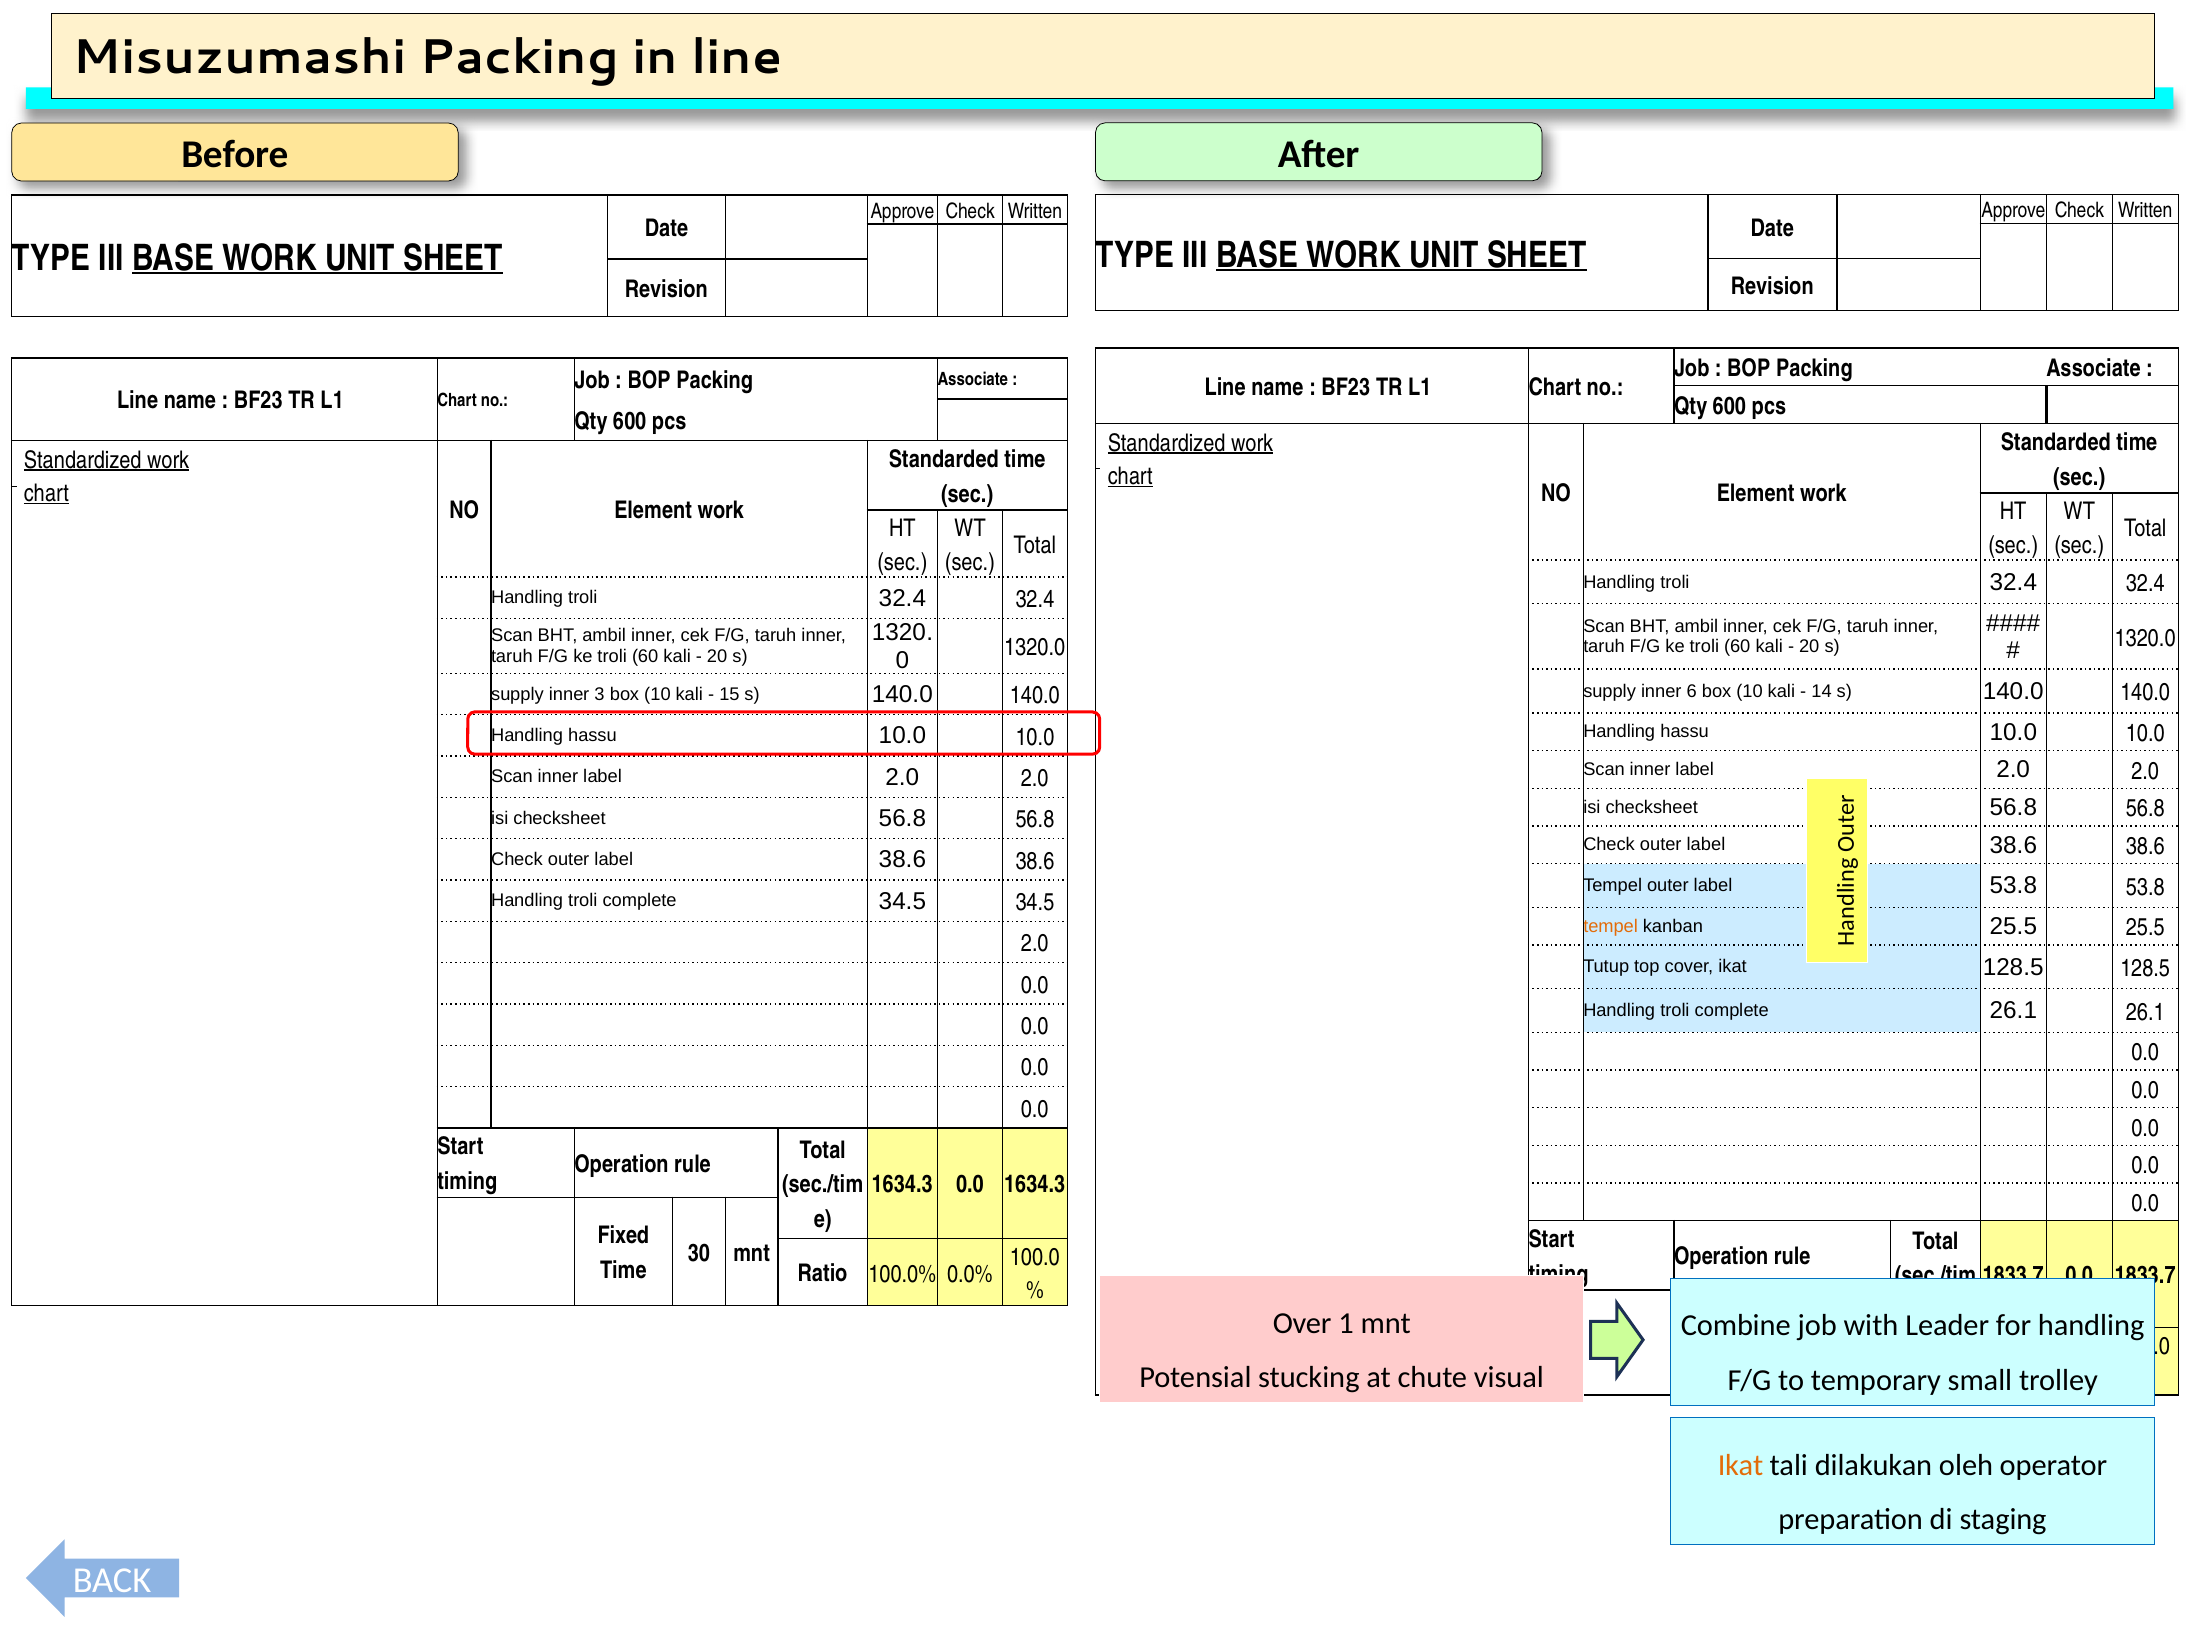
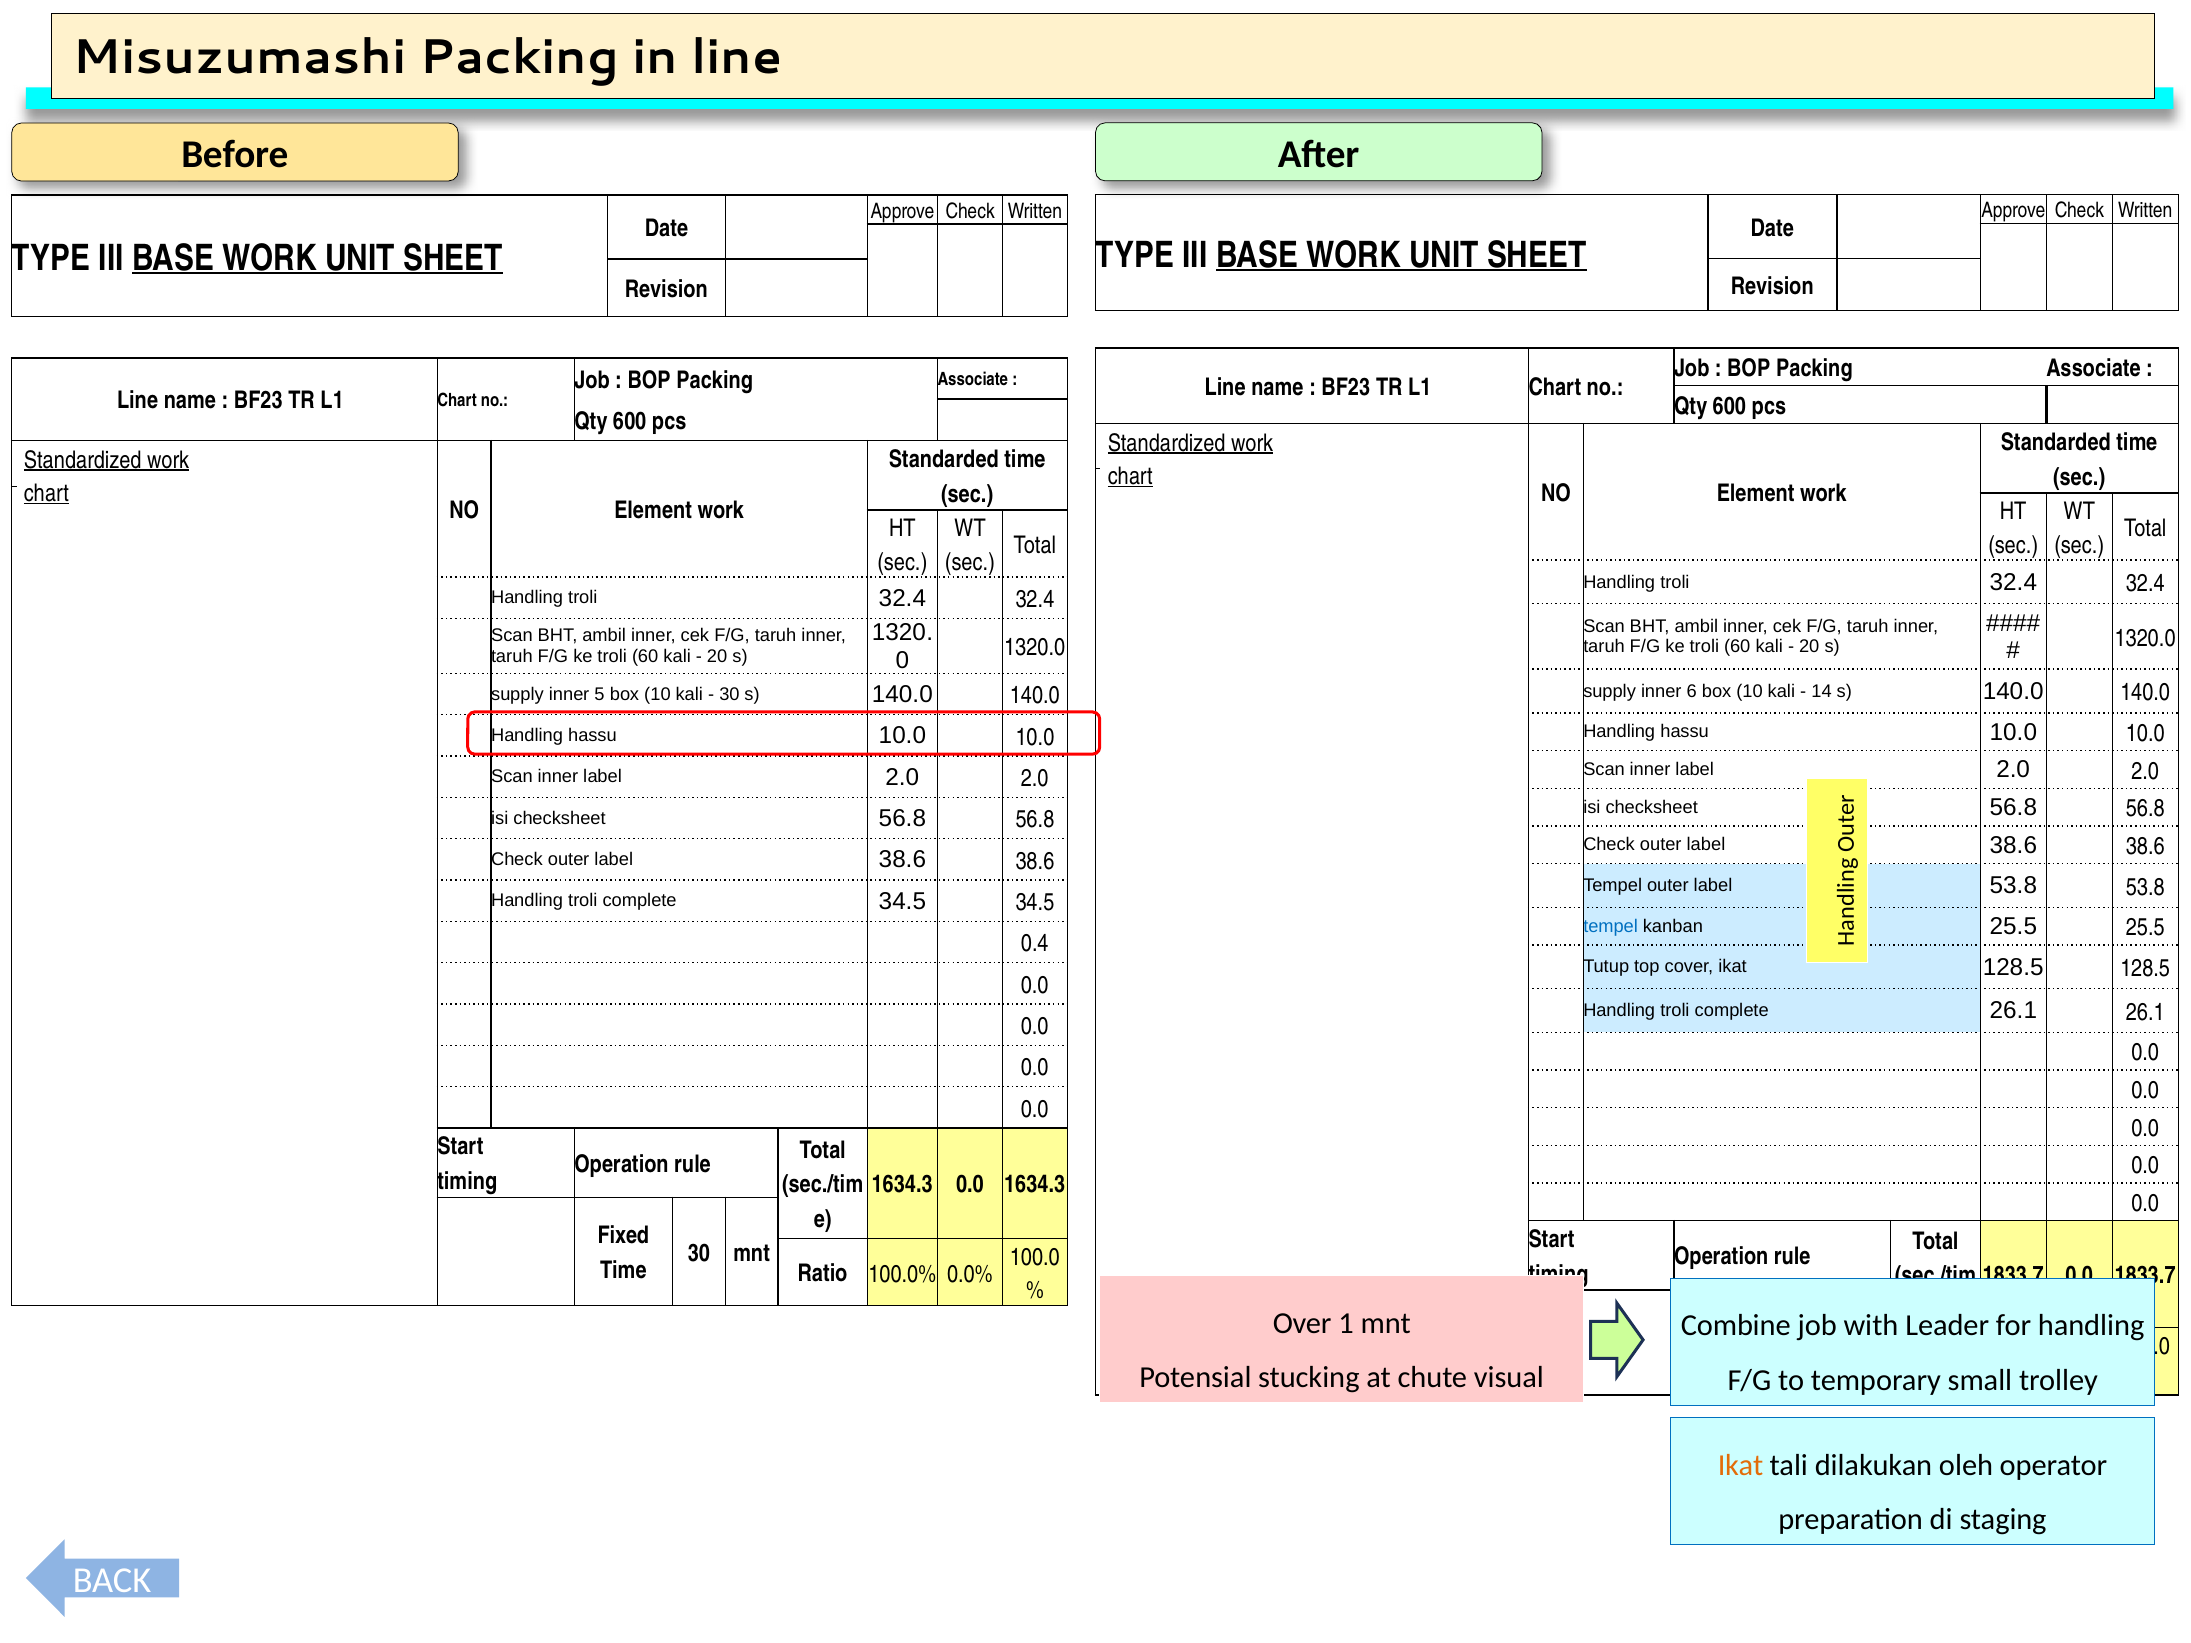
3: 3 -> 5 (600, 694)
15: 15 -> 30 (729, 694)
tempel colour: orange -> blue (1611, 926)
2.0: 2.0 -> 0.4 (1035, 944)
